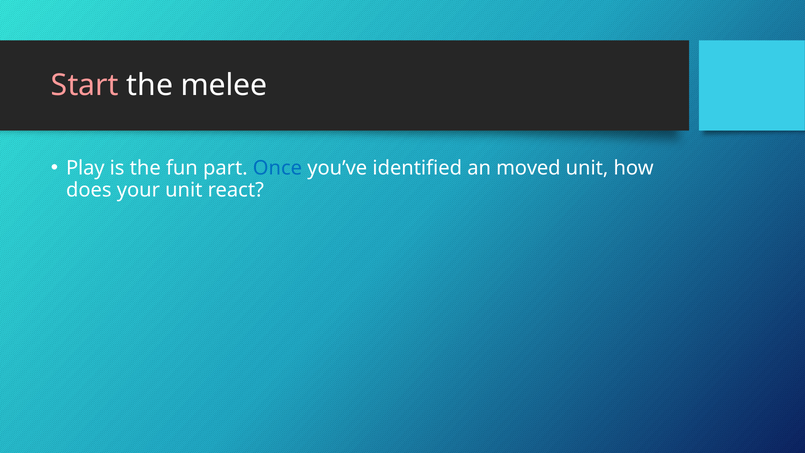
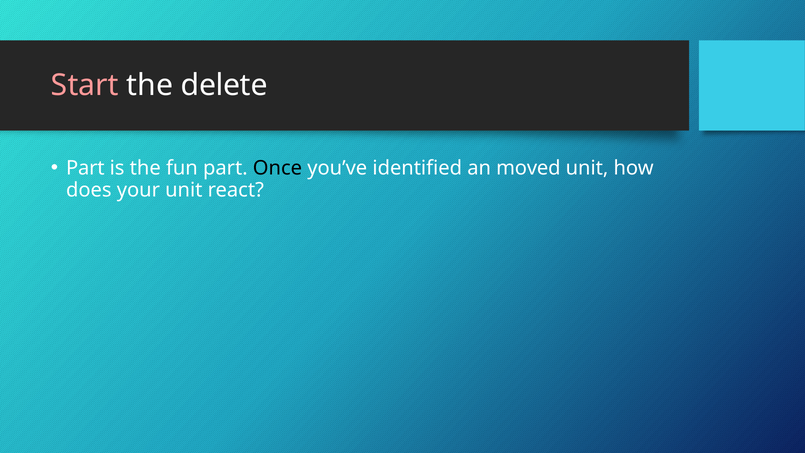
melee: melee -> delete (224, 85)
Play: Play -> Part (85, 168)
Once colour: blue -> black (277, 168)
